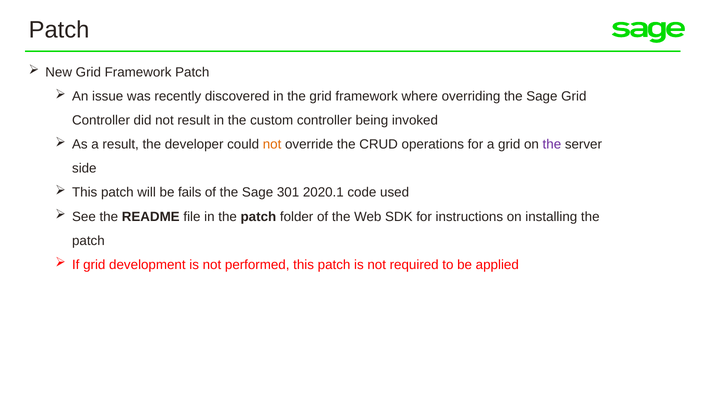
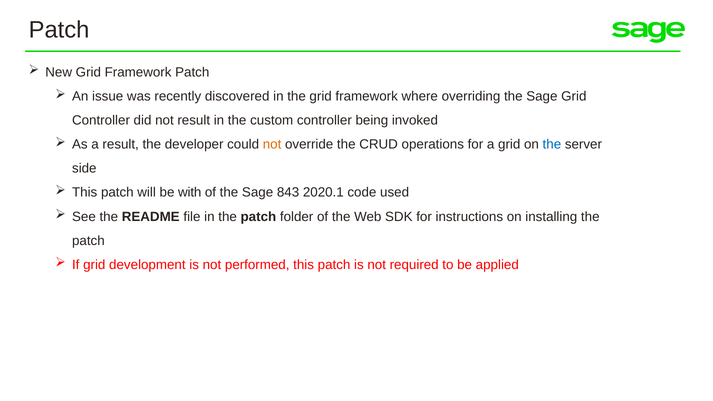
the colour: purple -> blue (552, 144)
fails: fails -> with (190, 193)
301: 301 -> 843 (288, 193)
